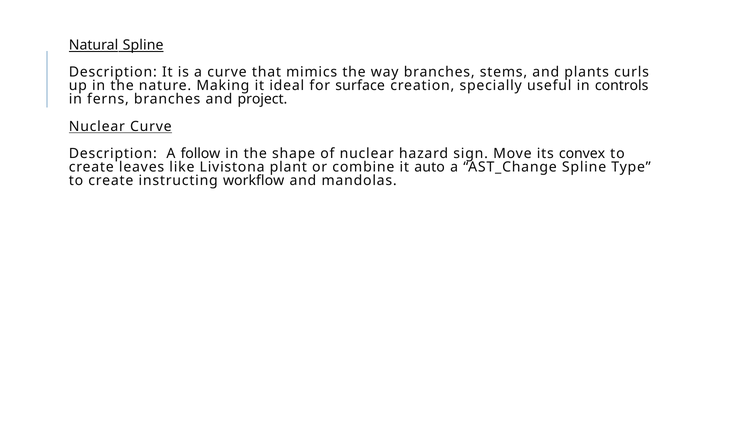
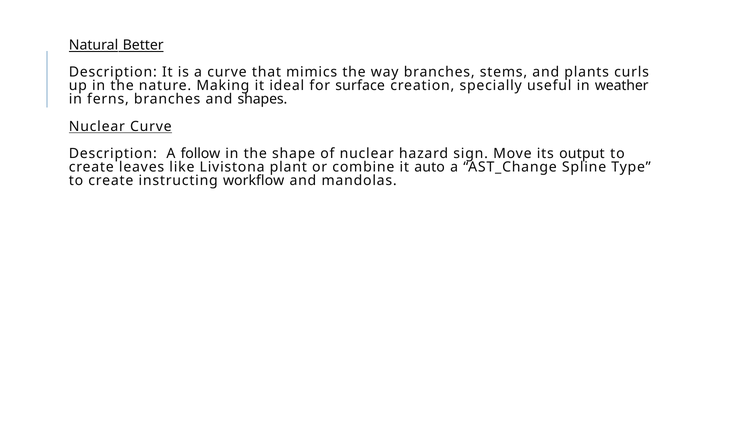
Natural Spline: Spline -> Better (143, 45)
controls: controls -> weather (622, 86)
project: project -> shapes (262, 99)
convex: convex -> output (582, 153)
